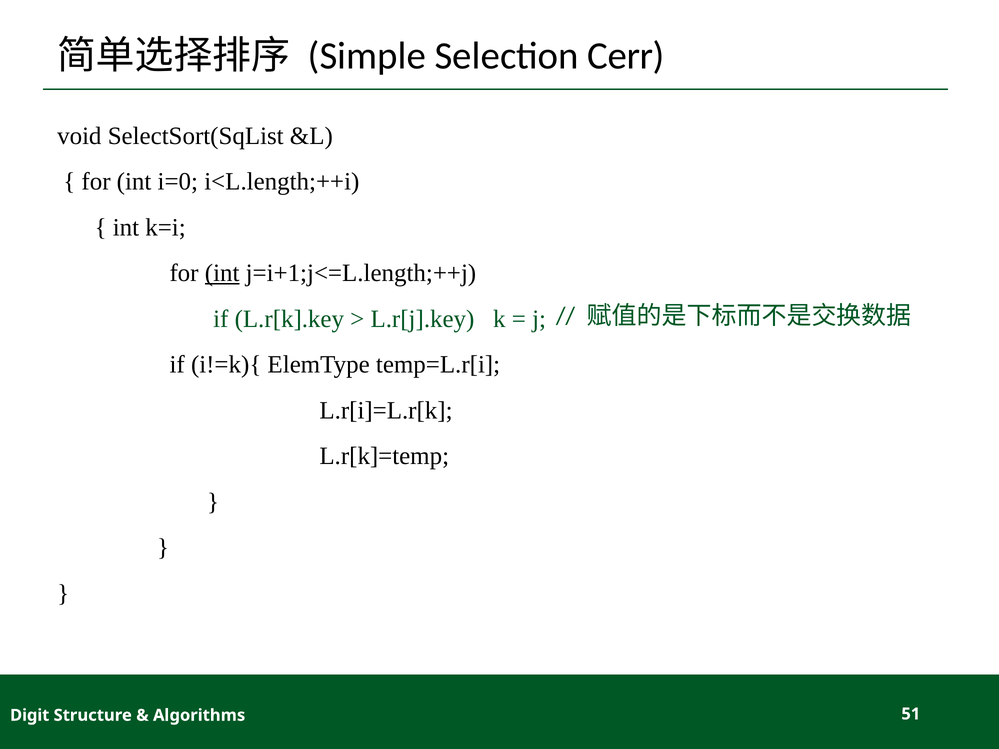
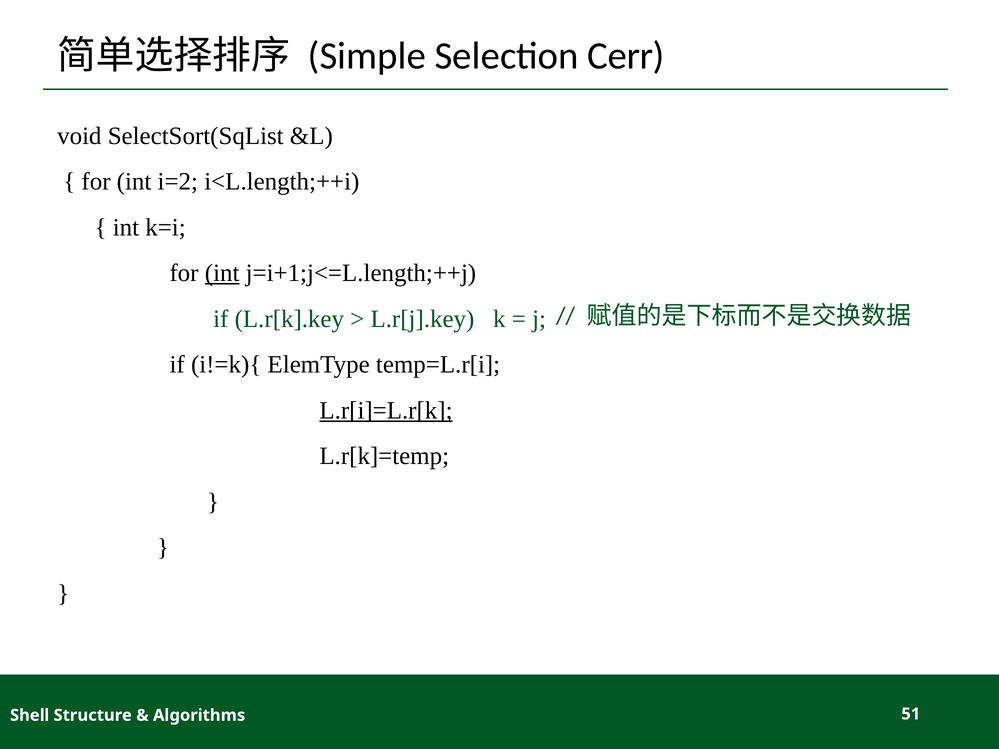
i=0: i=0 -> i=2 (178, 182)
L.r[i]=L.r[k underline: none -> present (386, 411)
Digit: Digit -> Shell (30, 716)
